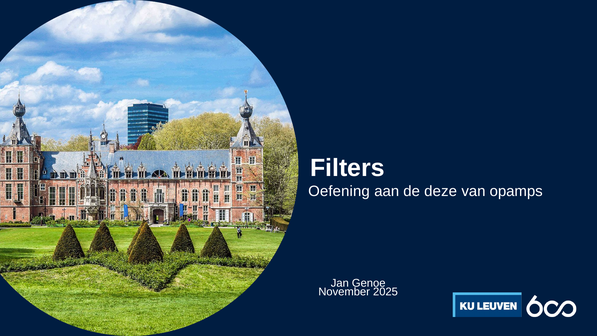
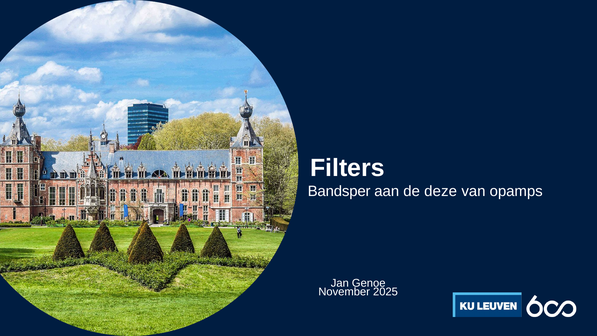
Oefening: Oefening -> Bandsper (339, 191)
